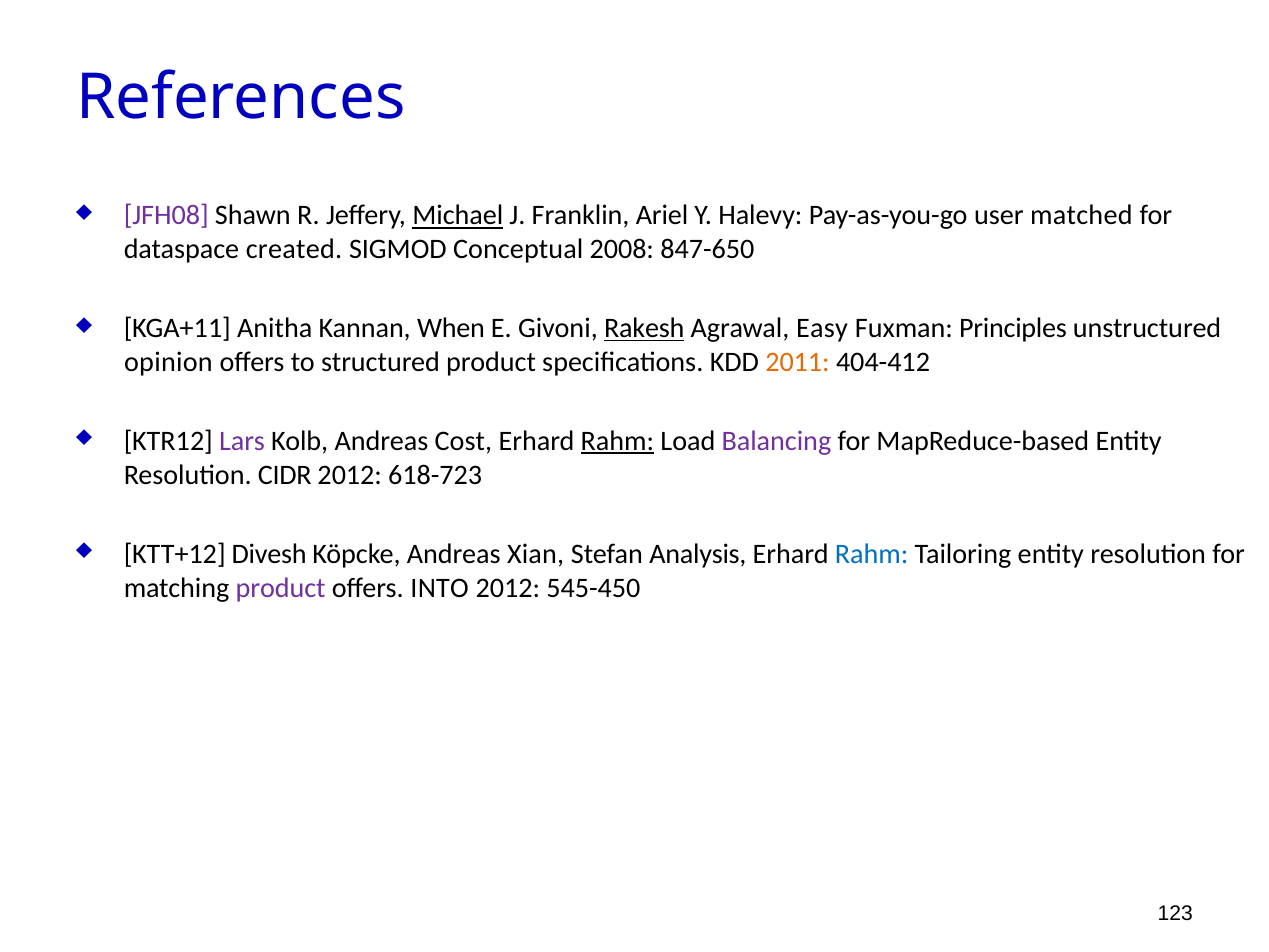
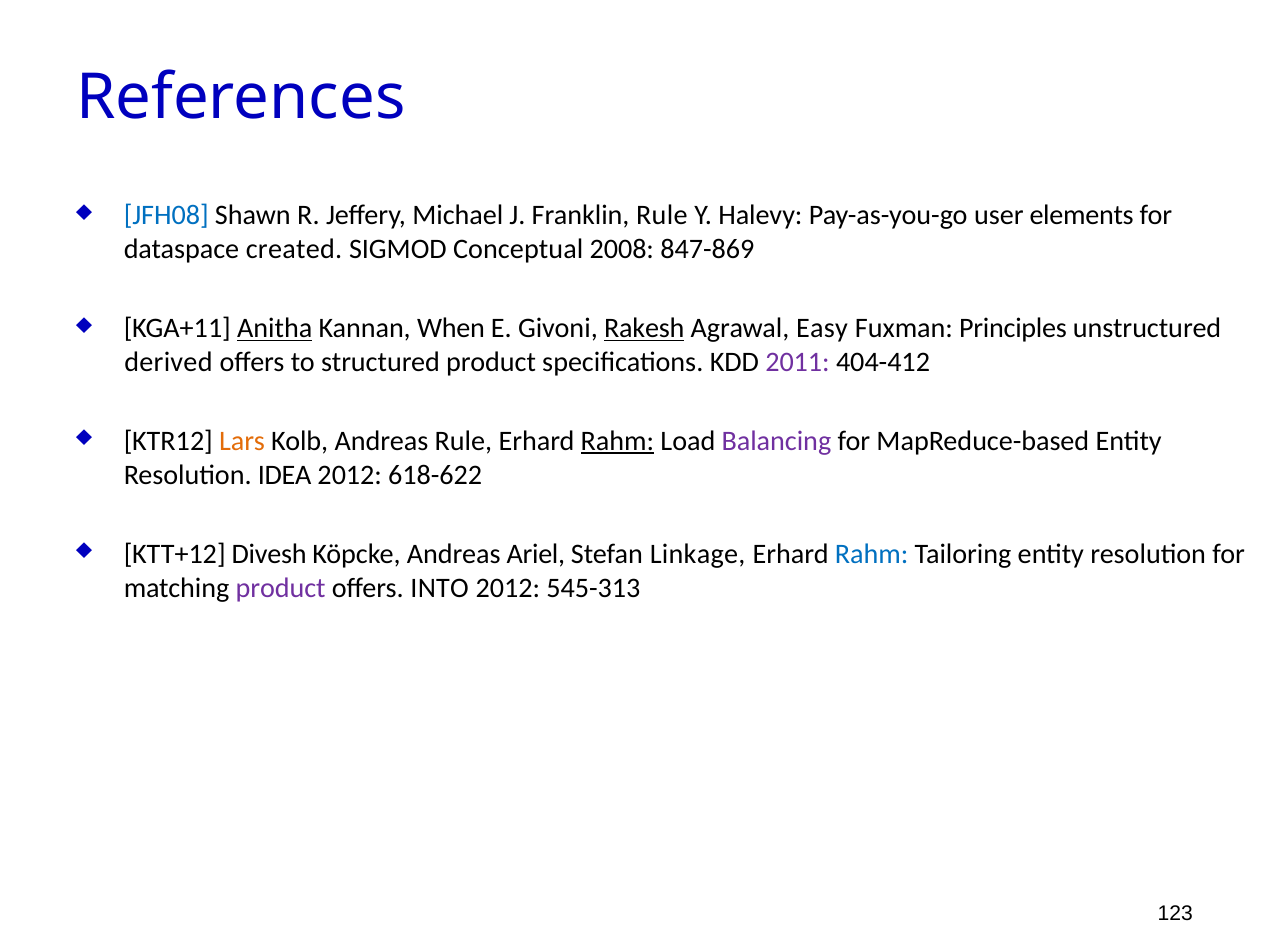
JFH08 colour: purple -> blue (166, 216)
Michael underline: present -> none (458, 216)
Franklin Ariel: Ariel -> Rule (662, 216)
matched: matched -> elements (1082, 216)
847-650: 847-650 -> 847-869 (707, 249)
Anitha underline: none -> present (275, 328)
opinion: opinion -> derived (168, 362)
2011 colour: orange -> purple (798, 362)
Lars colour: purple -> orange (242, 441)
Andreas Cost: Cost -> Rule (463, 441)
CIDR: CIDR -> IDEA (285, 475)
618-723: 618-723 -> 618-622 (435, 475)
Xian: Xian -> Ariel (536, 554)
Analysis: Analysis -> Linkage (698, 554)
545-450: 545-450 -> 545-313 (593, 588)
